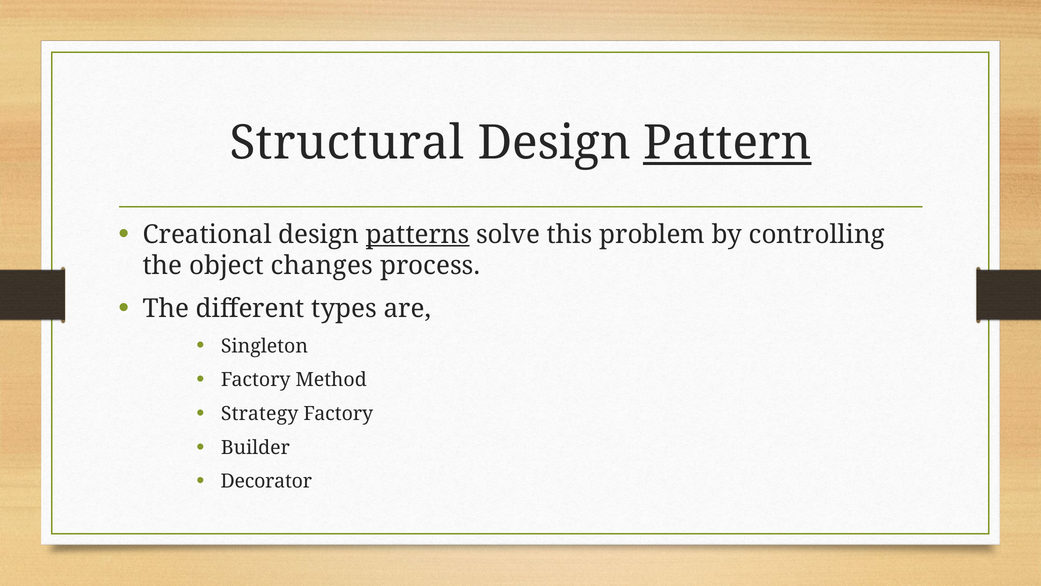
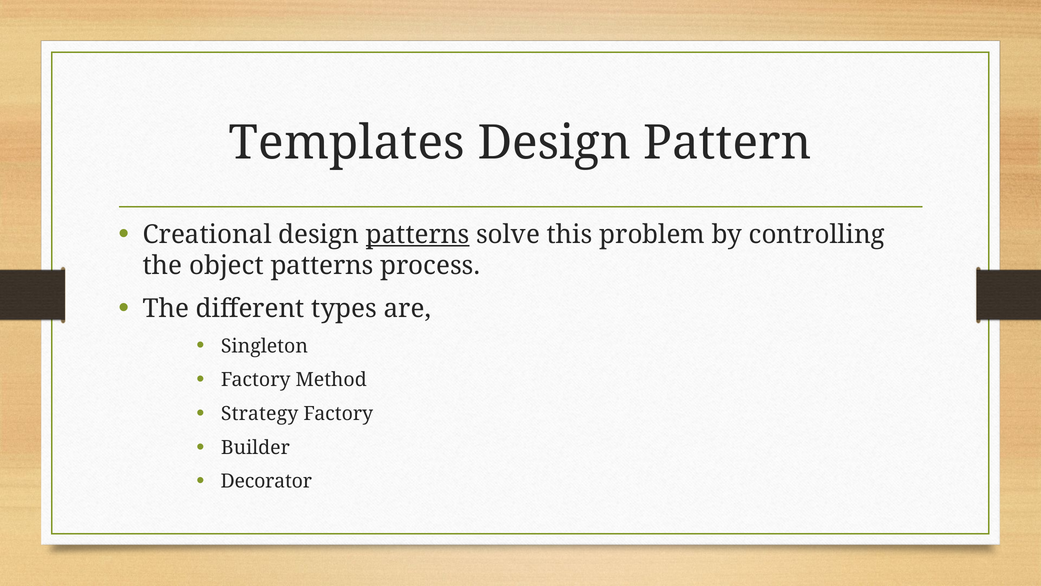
Structural: Structural -> Templates (347, 143)
Pattern underline: present -> none (727, 143)
object changes: changes -> patterns (322, 266)
